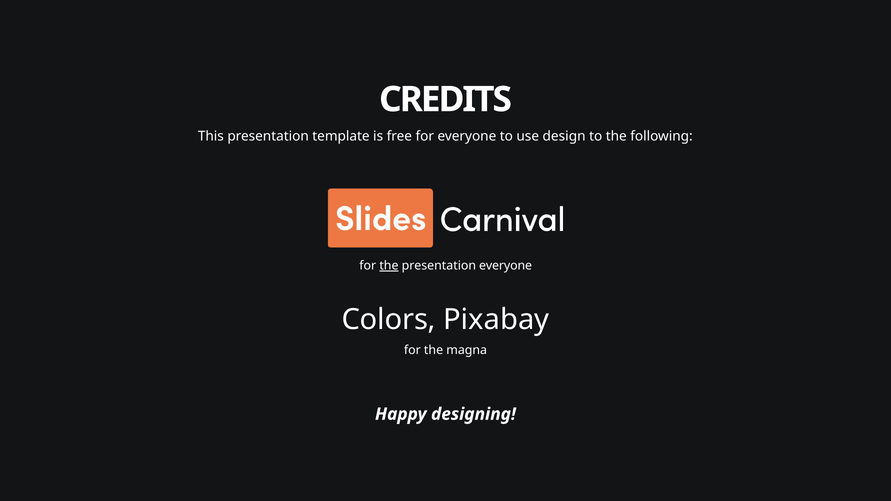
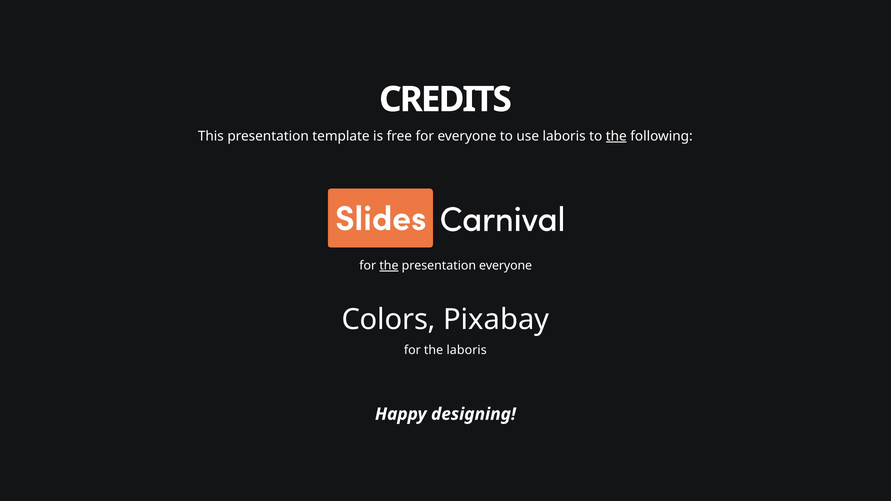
use design: design -> laboris (564, 136)
the underline: none -> present (616, 136)
the magna: magna -> laboris (467, 350)
